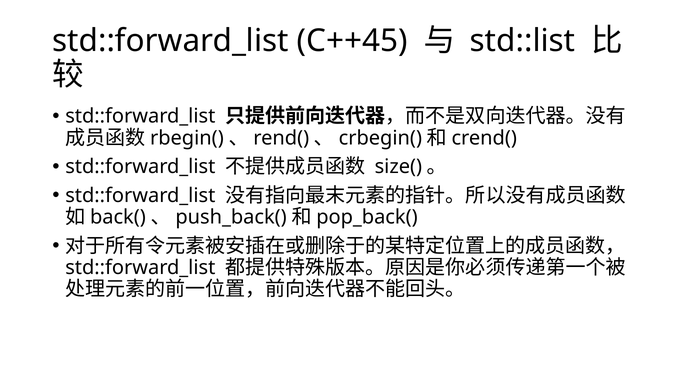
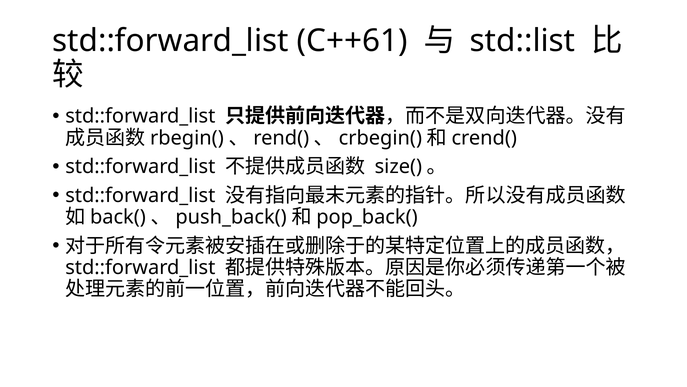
C++45: C++45 -> C++61 (352, 41)
